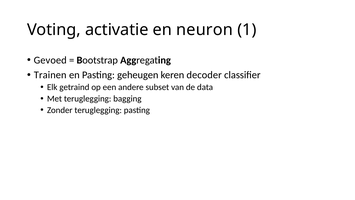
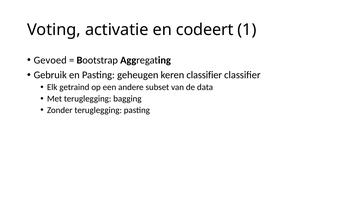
neuron: neuron -> codeert (205, 30)
Trainen: Trainen -> Gebruik (50, 75)
keren decoder: decoder -> classifier (204, 75)
